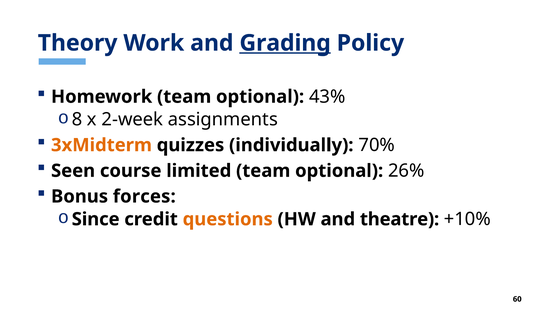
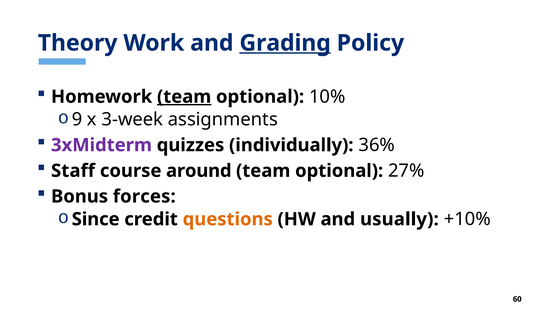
team underline: none -> present (184, 97)
43%: 43% -> 10% (327, 97)
8: 8 -> 9 (77, 119)
2-week: 2-week -> 3-week (132, 119)
3xMidterm colour: orange -> purple (101, 145)
70%: 70% -> 36% (377, 145)
Seen: Seen -> Staff (73, 171)
limited: limited -> around (199, 171)
26%: 26% -> 27% (406, 171)
theatre: theatre -> usually (399, 219)
